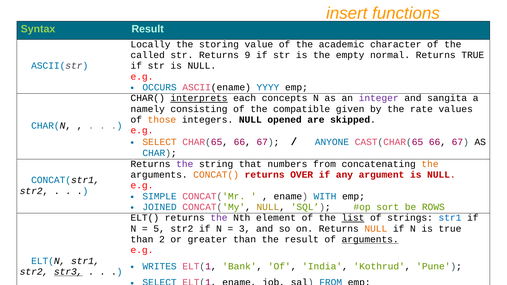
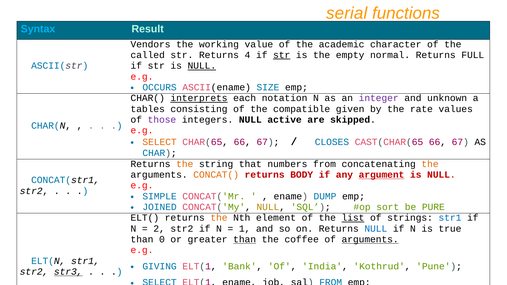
insert: insert -> serial (347, 13)
Syntax colour: light green -> light blue (38, 29)
Locally: Locally -> Vendors (151, 44)
storing: storing -> working (219, 44)
9: 9 -> 4 (247, 55)
str underline: none -> present (282, 55)
Returns TRUE: TRUE -> FULL (473, 55)
NULL underline: none -> present (202, 66)
YYYY: YYYY -> SIZE (268, 87)
concepts: concepts -> notation (285, 98)
sangita: sangita -> unknown (447, 98)
namely: namely -> tables (148, 109)
those colour: orange -> purple (162, 120)
opened: opened -> active (285, 120)
ANYONE: ANYONE -> CLOSES (332, 142)
the colour: purple -> orange (185, 164)
OVER: OVER -> BODY (302, 175)
argument underline: none -> present (382, 175)
WITH: WITH -> DUMP (325, 196)
ROWS: ROWS -> PURE (433, 207)
the colour: purple -> orange (219, 218)
5: 5 -> 2 (159, 229)
3: 3 -> 1 (245, 229)
NULL colour: orange -> blue (376, 229)
2: 2 -> 0 (162, 240)
than underline: none -> present (245, 240)
the result: result -> coffee (302, 240)
WRITES: WRITES -> GIVING (160, 266)
